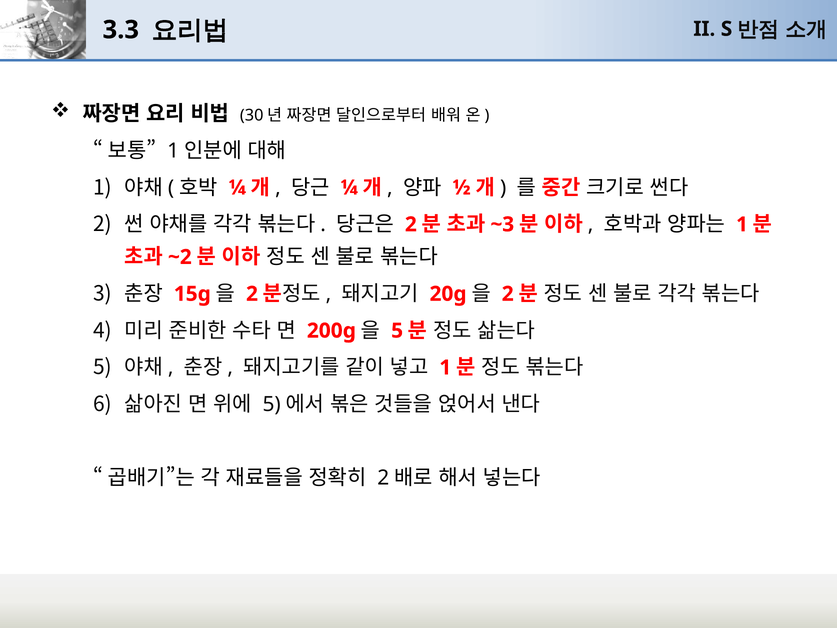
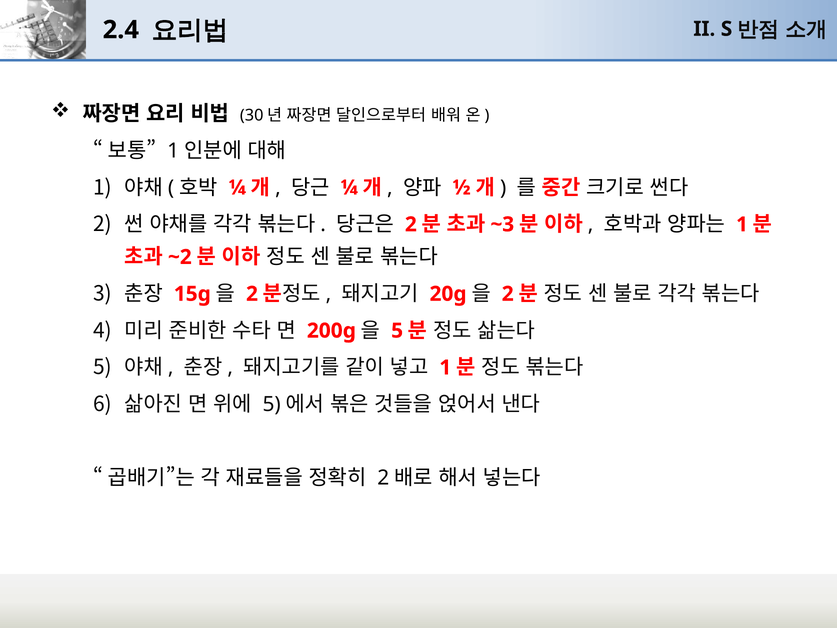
3.3: 3.3 -> 2.4 (121, 30)
